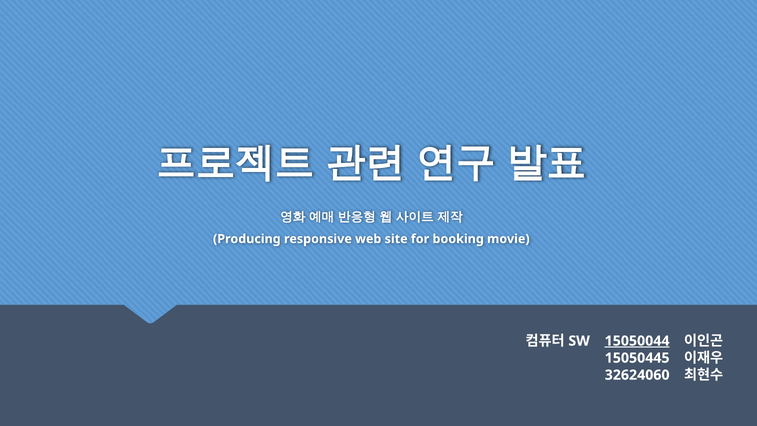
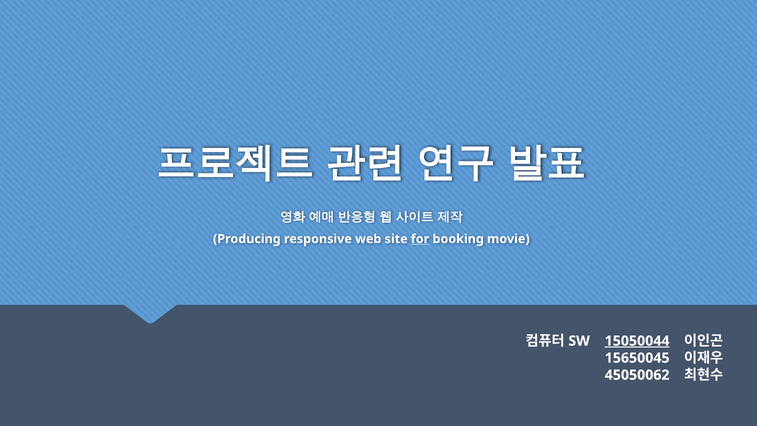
for underline: none -> present (420, 239)
15050445: 15050445 -> 15650045 (637, 358)
32624060: 32624060 -> 45050062 (637, 375)
